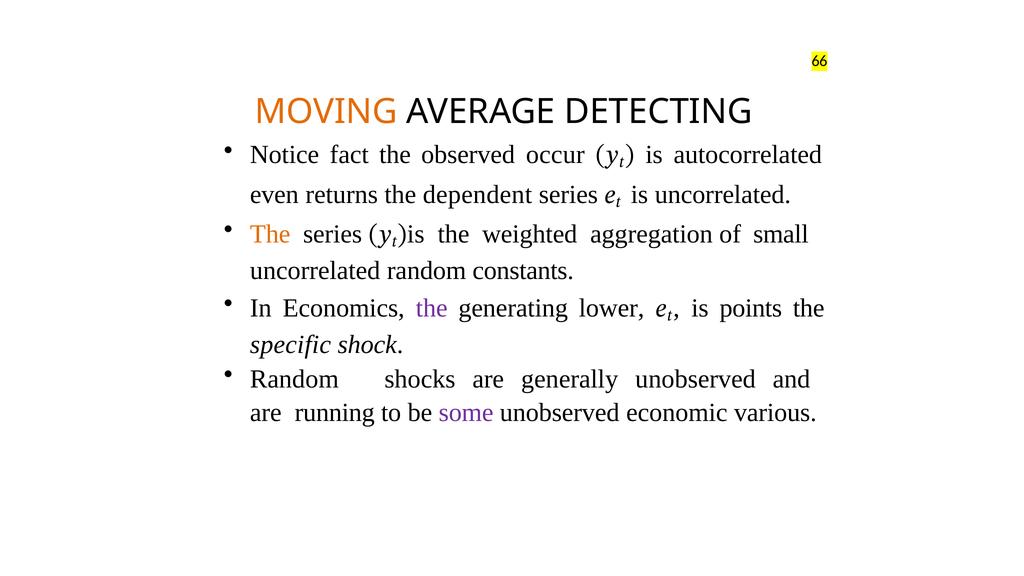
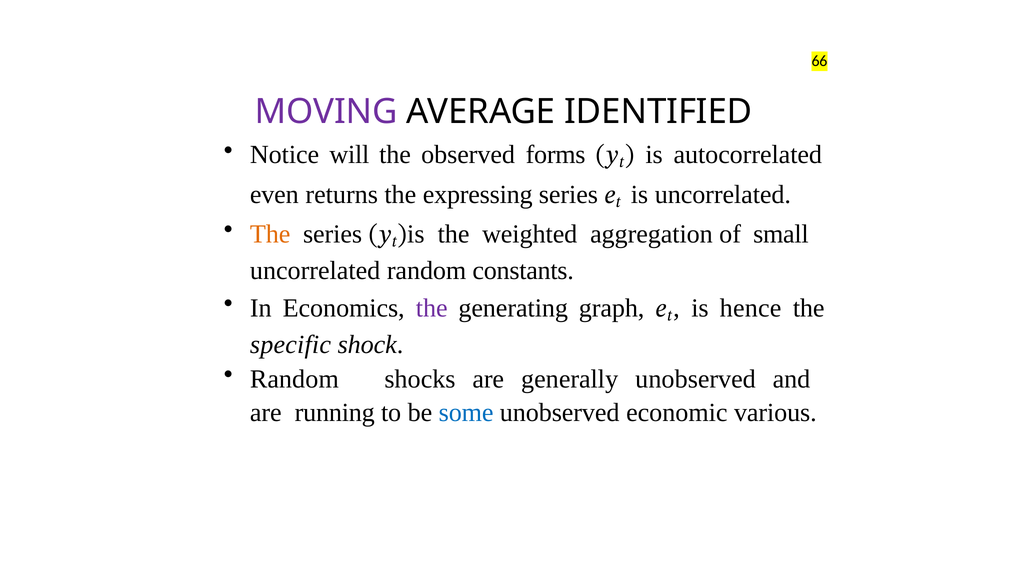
MOVING colour: orange -> purple (326, 111)
DETECTING: DETECTING -> IDENTIFIED (658, 111)
fact: fact -> will (349, 155)
occur: occur -> forms (556, 155)
dependent: dependent -> expressing (478, 195)
lower: lower -> graph (612, 308)
points: points -> hence (751, 308)
some colour: purple -> blue (466, 413)
